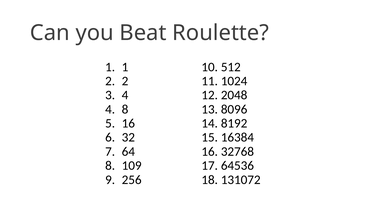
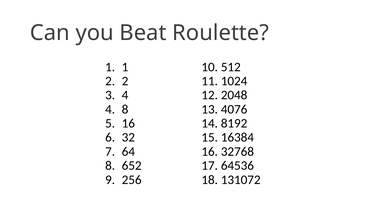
8096: 8096 -> 4076 (234, 110)
109: 109 -> 652 (132, 166)
